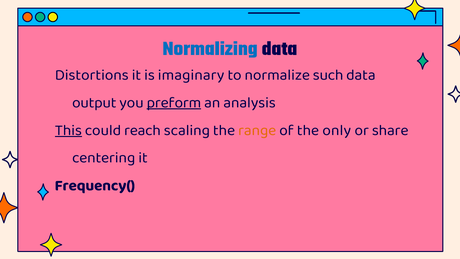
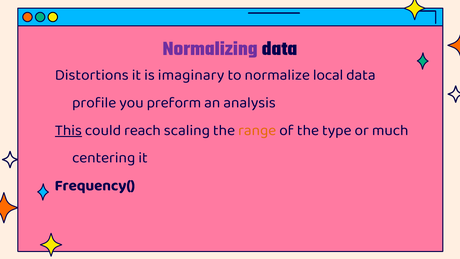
Normalizing colour: blue -> purple (210, 48)
such: such -> local (328, 75)
output: output -> profile (94, 102)
preform underline: present -> none (174, 102)
only: only -> type (337, 130)
share: share -> much (390, 130)
